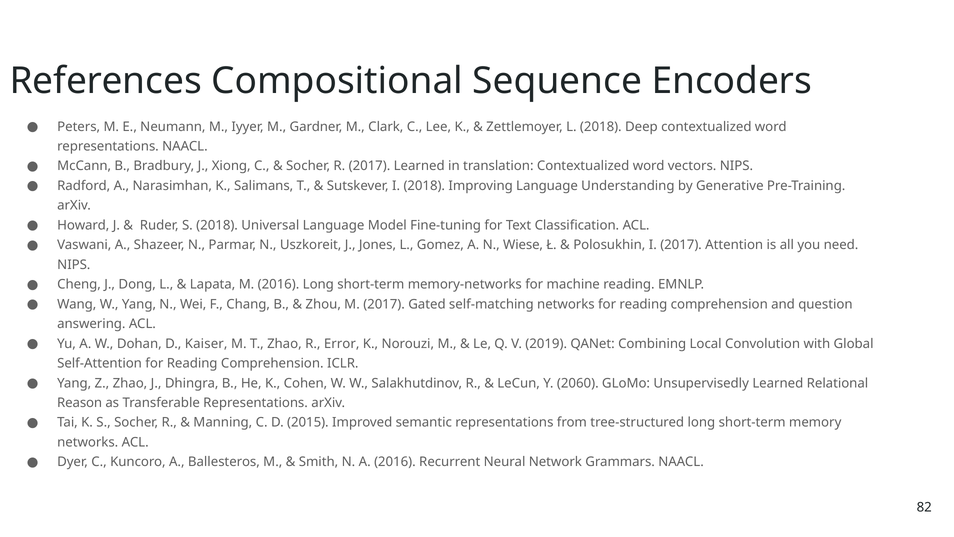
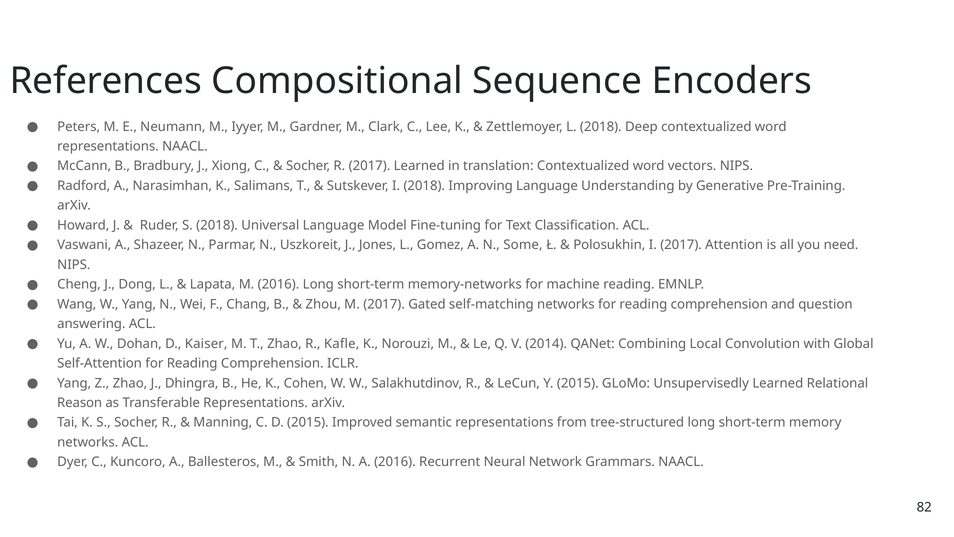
Wiese: Wiese -> Some (523, 245)
Error: Error -> Kafle (342, 343)
2019: 2019 -> 2014 (546, 343)
Y 2060: 2060 -> 2015 (578, 383)
